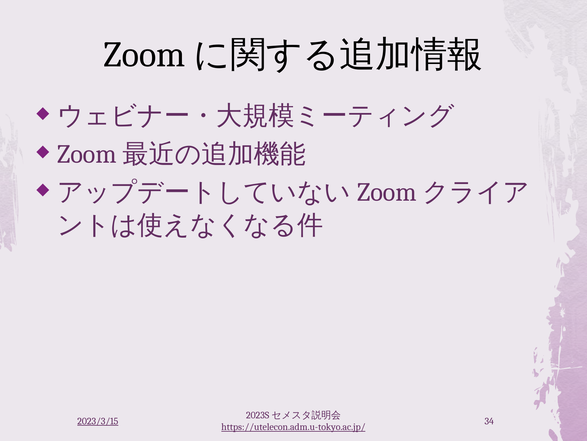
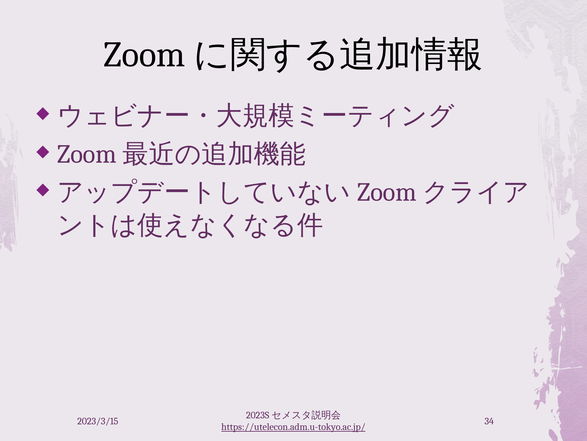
2023/3/15 underline: present -> none (98, 420)
